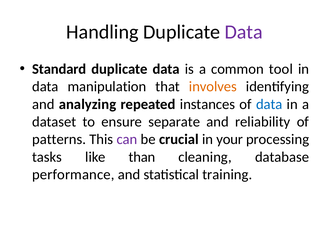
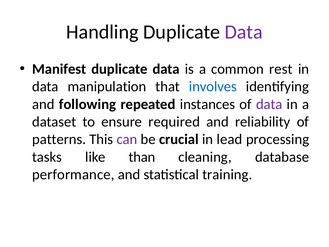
Standard: Standard -> Manifest (59, 69)
tool: tool -> rest (281, 69)
involves colour: orange -> blue (213, 87)
analyzing: analyzing -> following (88, 104)
data colour: blue -> purple (269, 104)
separate: separate -> required (174, 122)
your: your -> lead (230, 139)
